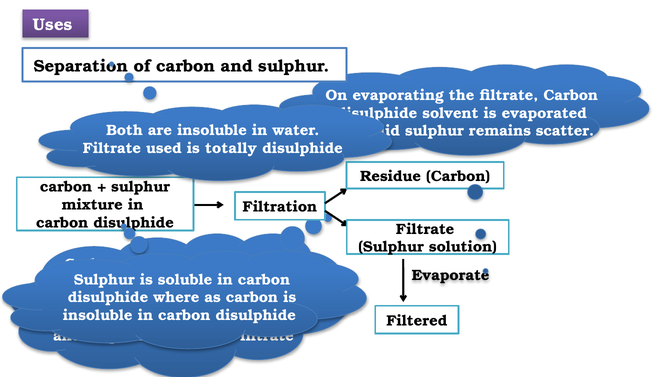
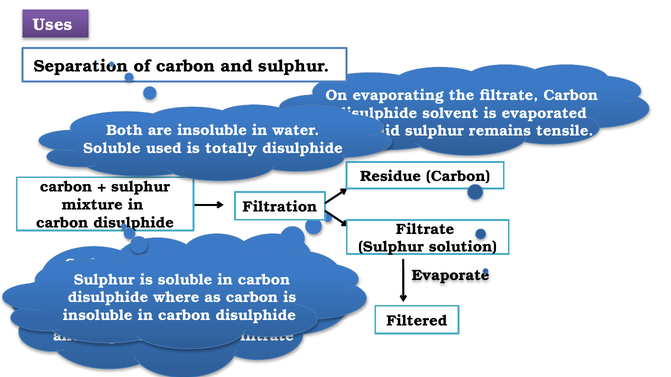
scatter: scatter -> tensile (565, 131)
Filtrate: Filtrate -> Soluble (112, 148)
